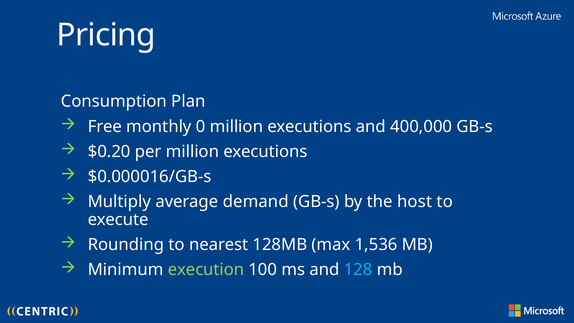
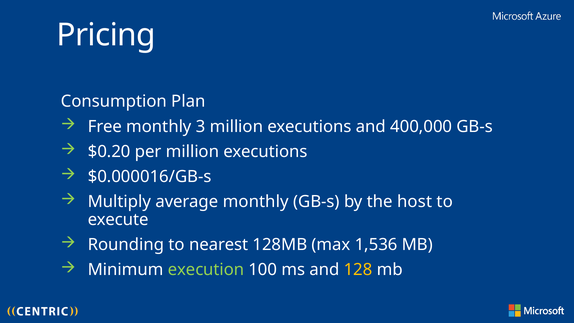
0: 0 -> 3 (201, 126)
average demand: demand -> monthly (256, 202)
128 colour: light blue -> yellow (358, 270)
